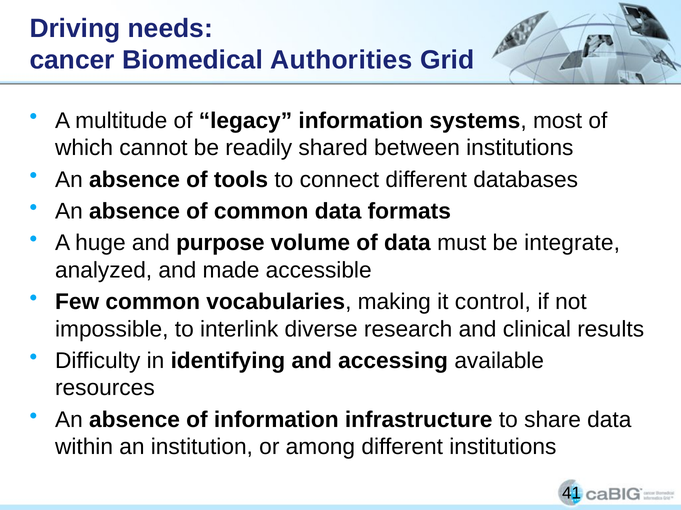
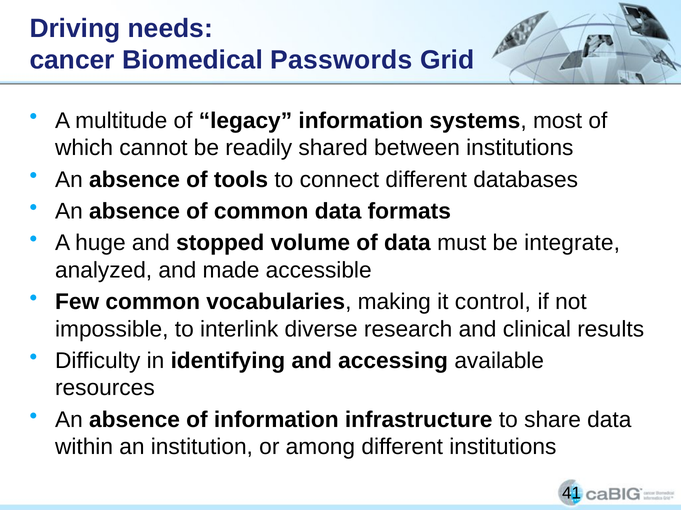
Authorities: Authorities -> Passwords (341, 60)
purpose: purpose -> stopped (220, 243)
